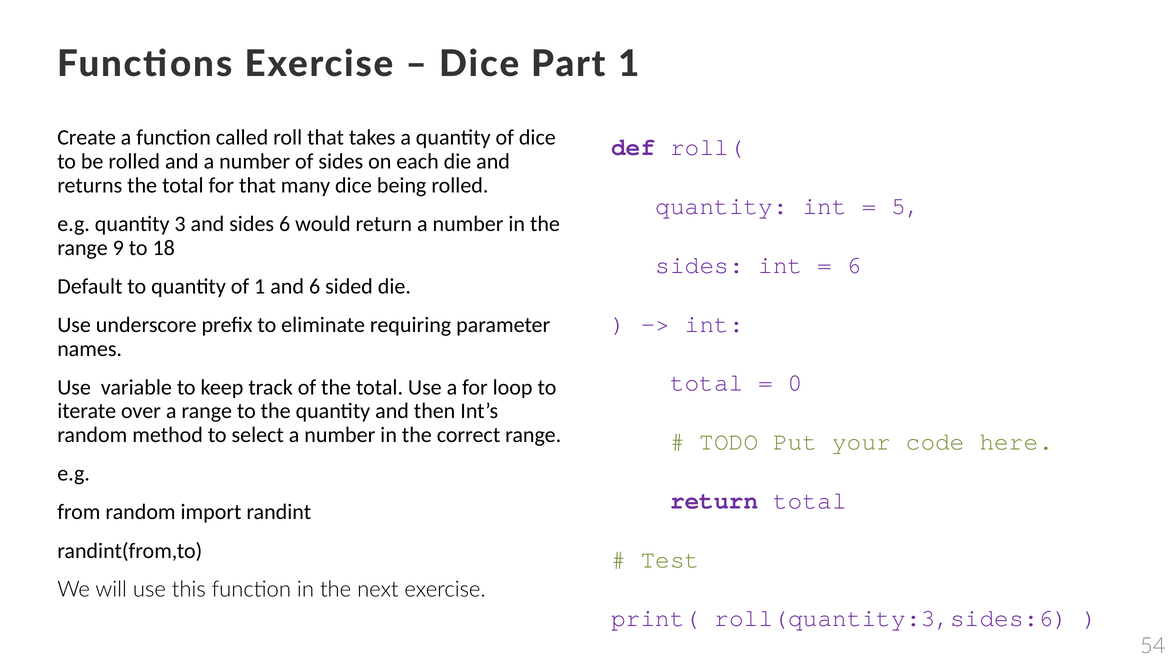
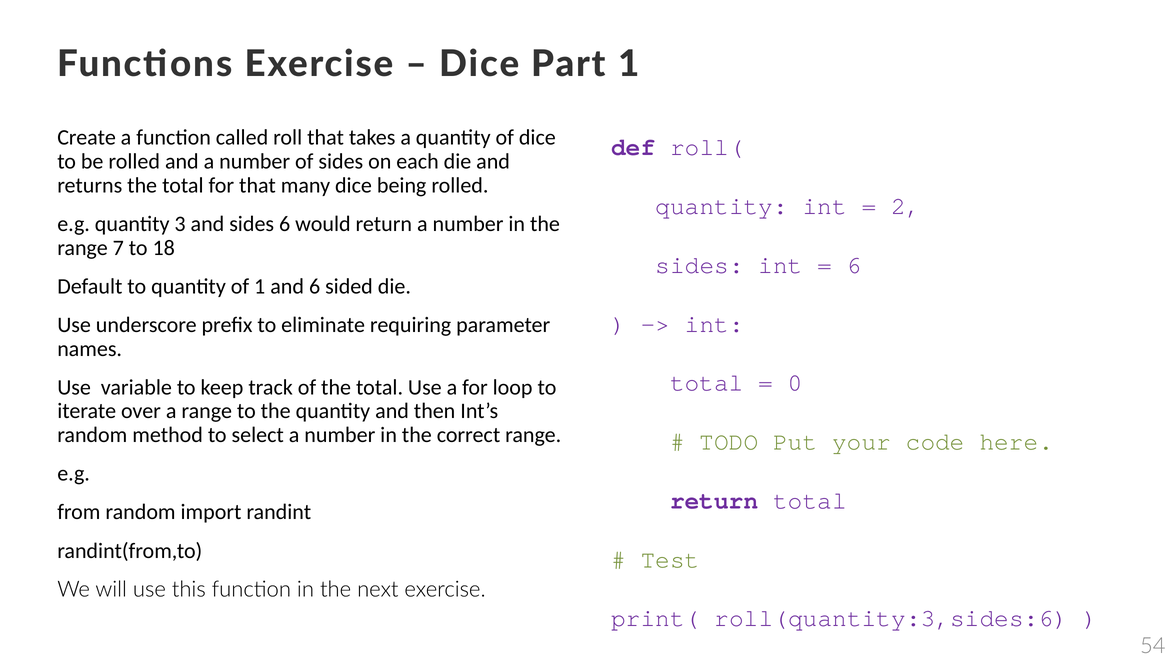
5: 5 -> 2 (906, 206)
9: 9 -> 7 (118, 248)
